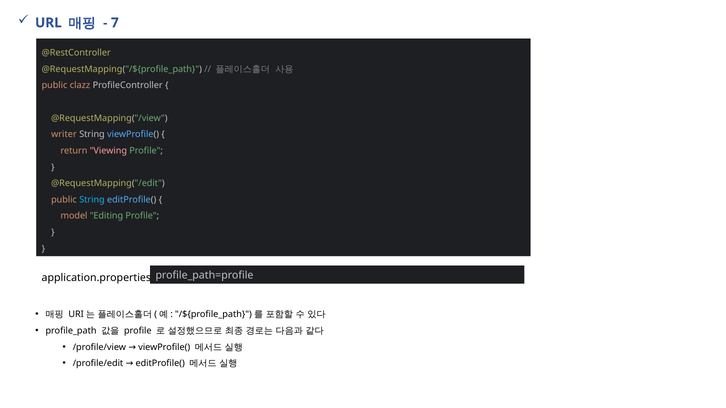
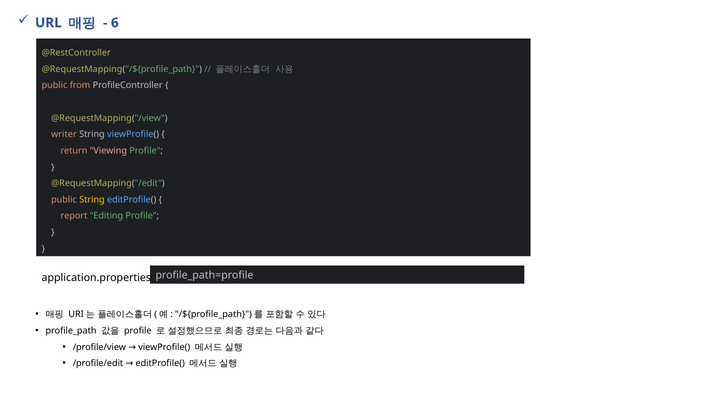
7: 7 -> 6 (115, 23)
clazz: clazz -> from (80, 85)
String colour: light blue -> yellow (92, 200)
model: model -> report (74, 216)
